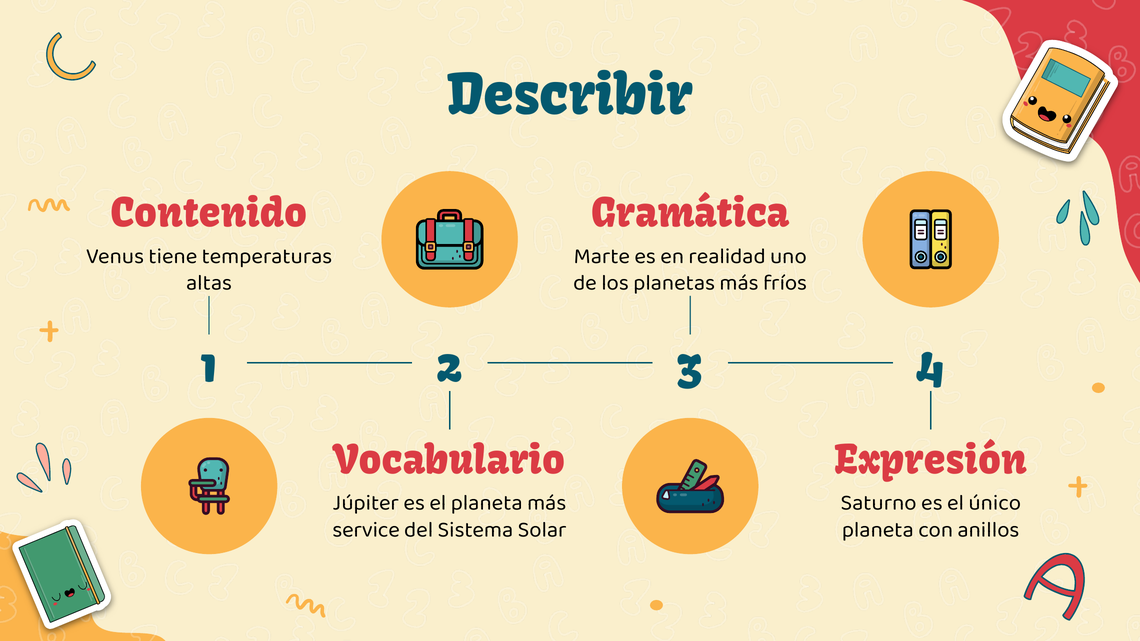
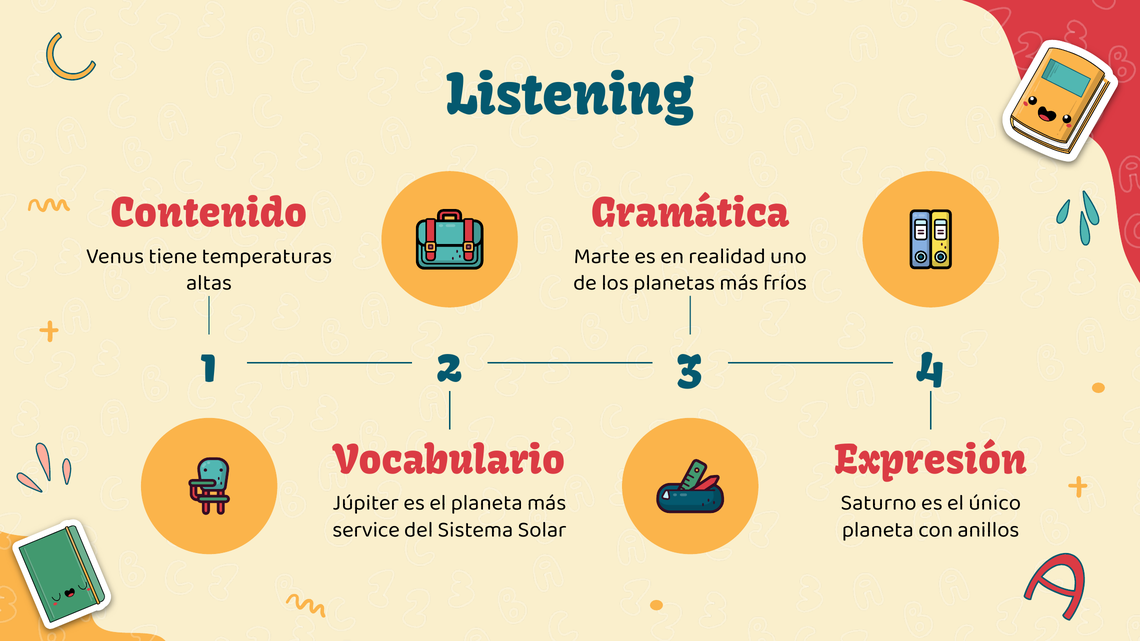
Describir: Describir -> Listening (570, 96)
